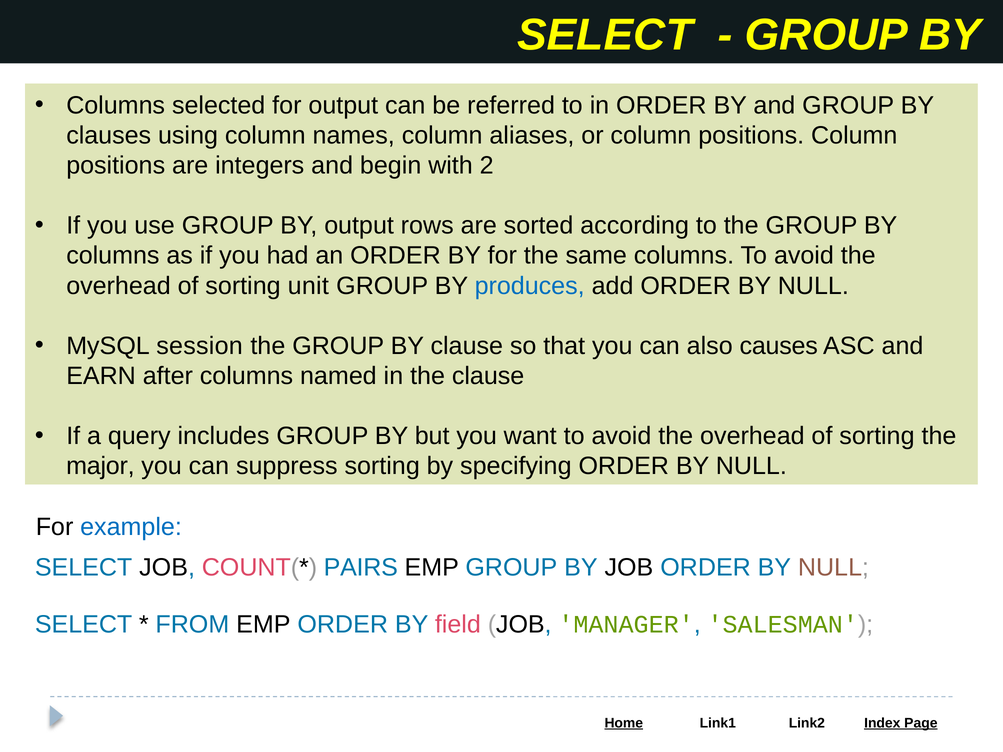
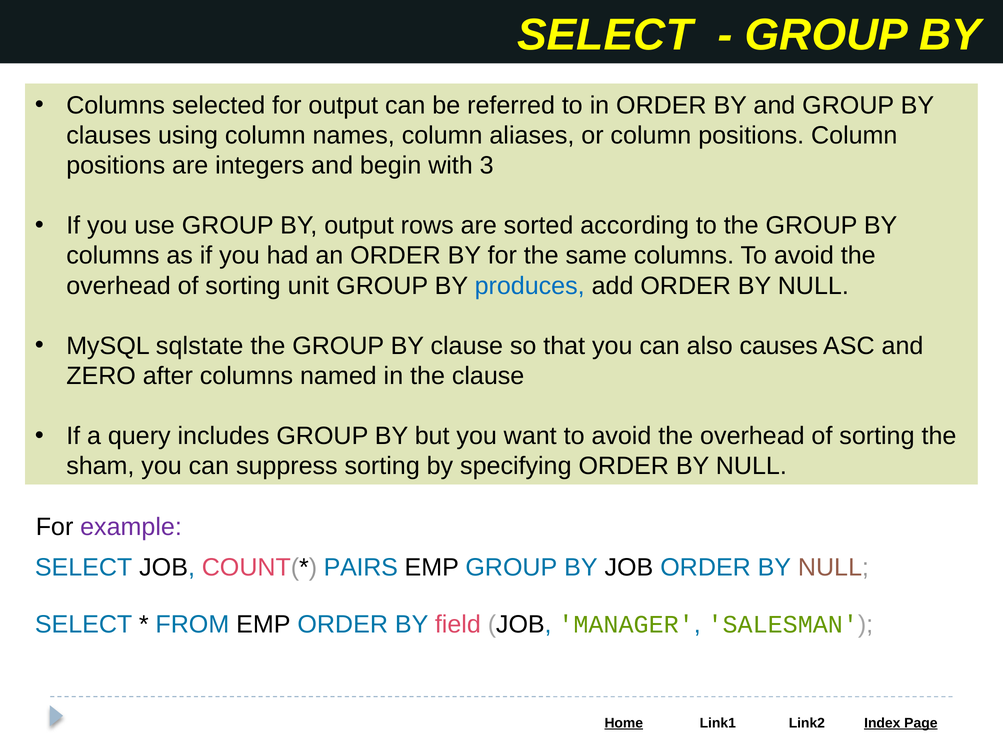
2: 2 -> 3 (487, 165)
session: session -> sqlstate (200, 346)
EARN: EARN -> ZERO (101, 376)
major: major -> sham (100, 466)
example colour: blue -> purple (131, 527)
